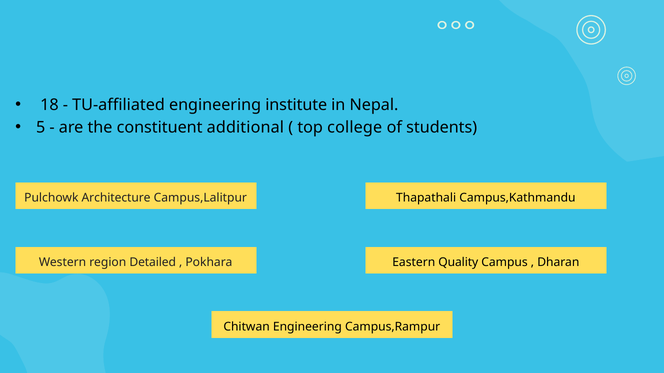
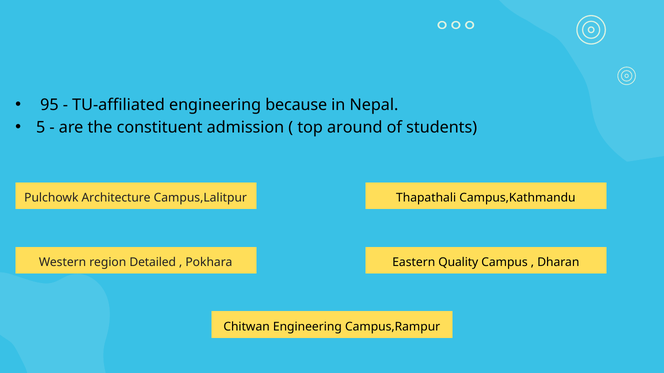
18: 18 -> 95 (49, 105)
institute: institute -> because (296, 105)
additional: additional -> admission (245, 128)
college: college -> around (355, 128)
